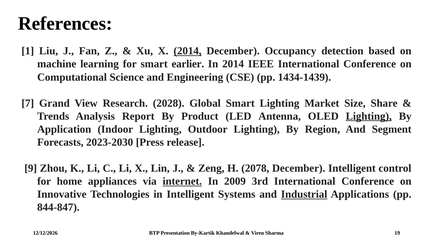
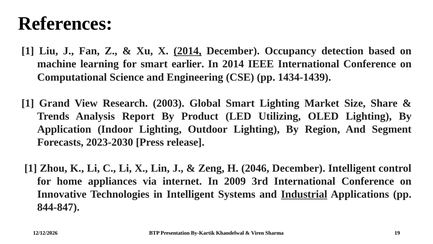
7: 7 -> 1 (28, 103)
2028: 2028 -> 2003 (169, 103)
Antenna: Antenna -> Utilizing (280, 116)
Lighting underline: present -> none (369, 116)
9: 9 -> 1 (31, 168)
2078: 2078 -> 2046 (255, 168)
internet underline: present -> none (182, 181)
